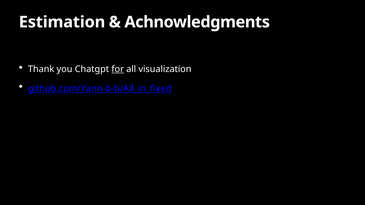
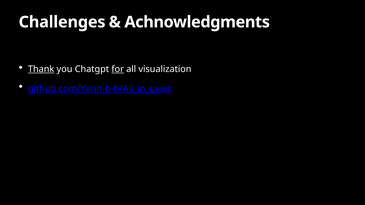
Estimation: Estimation -> Challenges (62, 22)
Thank underline: none -> present (41, 69)
github.com/Yann-b-b/All_in_fixed: github.com/Yann-b-b/All_in_fixed -> github.com/Yann-b-b/All_in_gives (100, 89)
